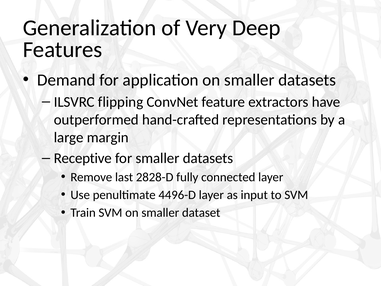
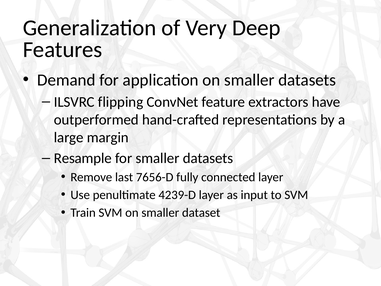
Receptive: Receptive -> Resample (83, 158)
2828-D: 2828-D -> 7656-D (155, 177)
4496-D: 4496-D -> 4239-D (177, 195)
